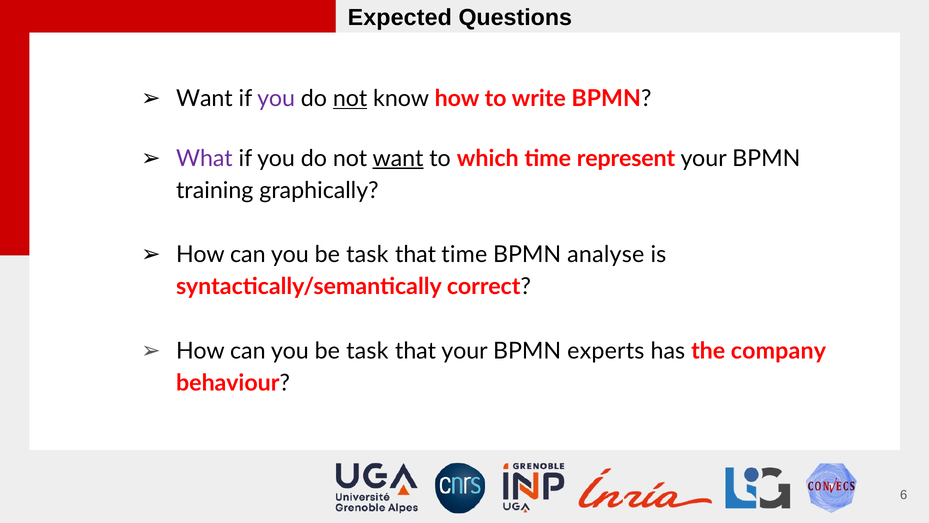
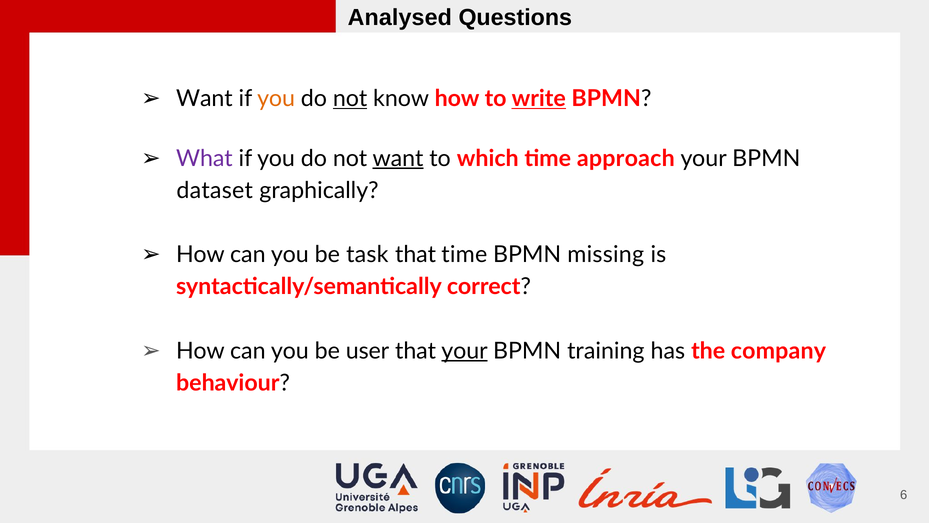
Expected: Expected -> Analysed (400, 18)
you colour: purple -> orange (276, 98)
write underline: none -> present (539, 98)
represent: represent -> approach (626, 158)
training: training -> dataset (215, 190)
analyse: analyse -> missing (606, 254)
task: task -> user (368, 351)
your underline: none -> present (464, 351)
experts: experts -> training (606, 351)
